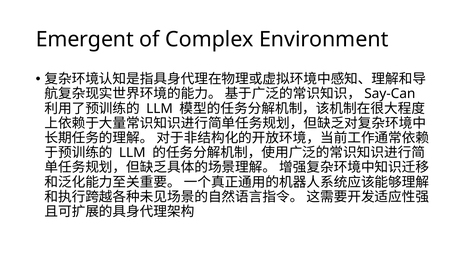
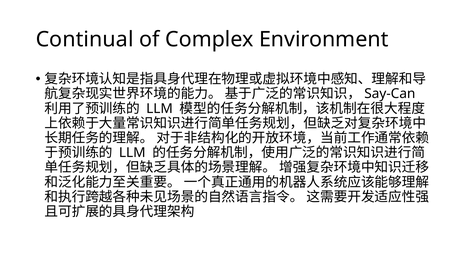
Emergent: Emergent -> Continual (85, 39)
